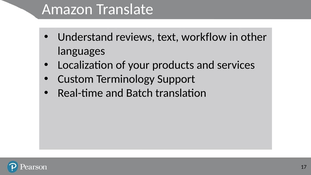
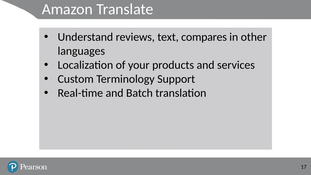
workflow: workflow -> compares (204, 37)
